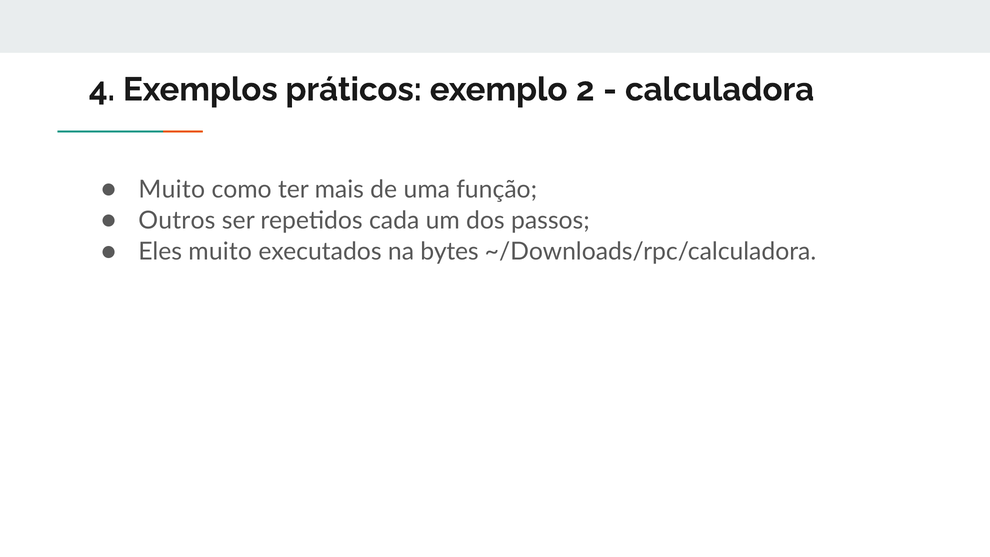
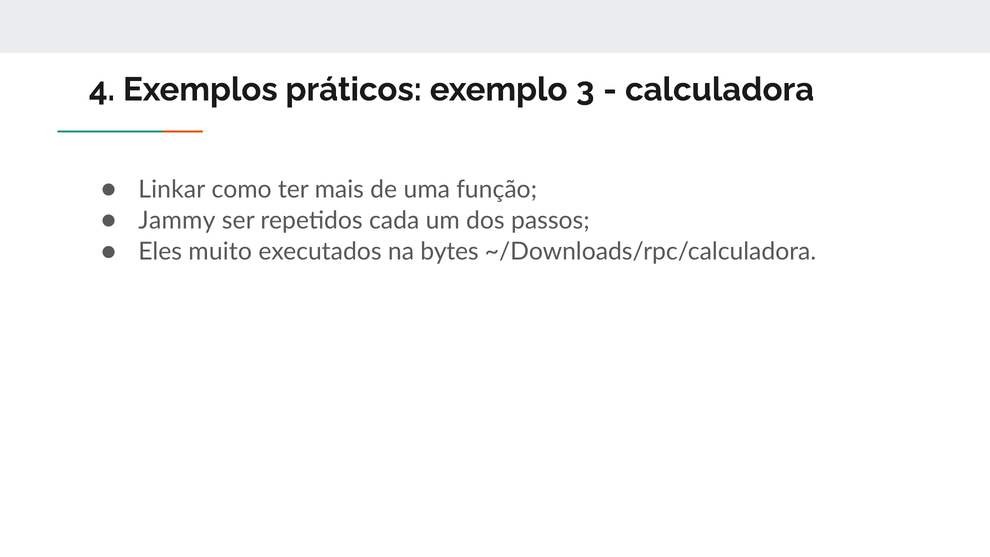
2: 2 -> 3 (585, 89)
Muito: Muito -> Linkar (172, 189)
Outros: Outros -> Jammy (177, 221)
